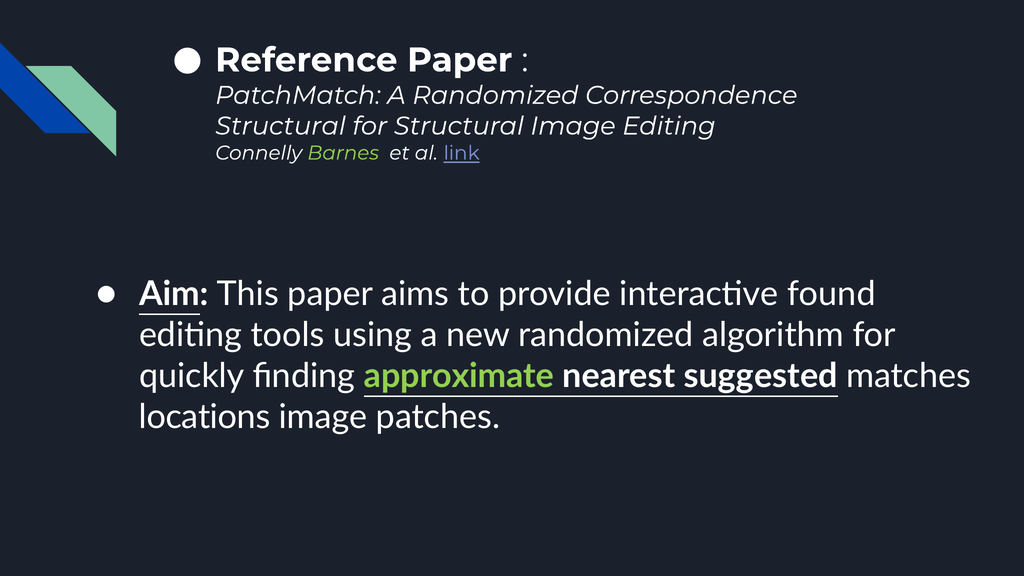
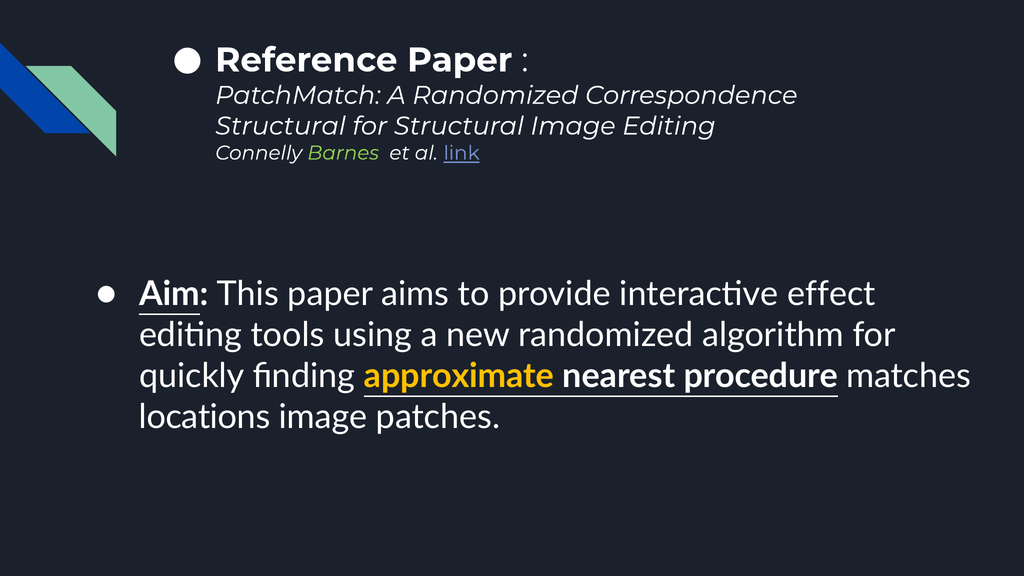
found: found -> effect (831, 294)
approximate colour: light green -> yellow (459, 376)
suggested: suggested -> procedure (761, 376)
